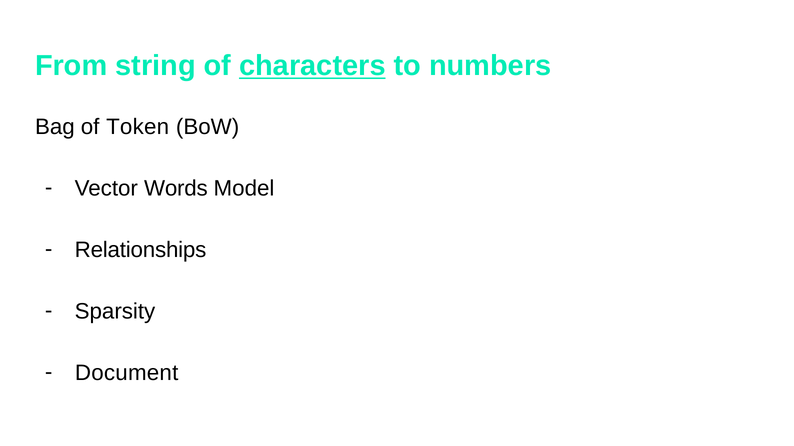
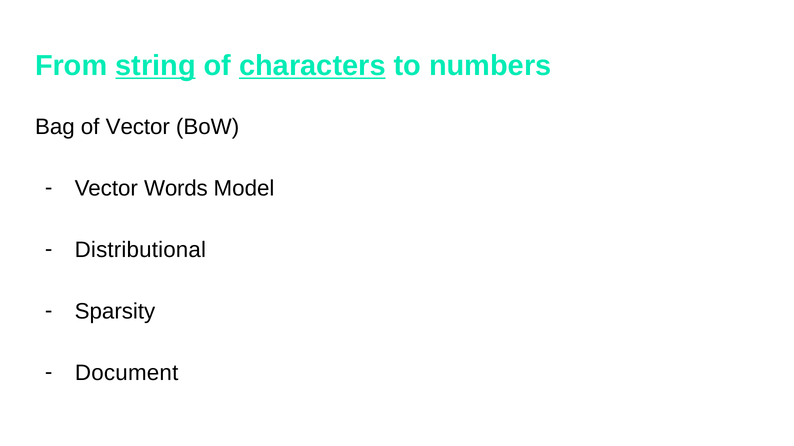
string underline: none -> present (156, 66)
of Token: Token -> Vector (138, 127)
Relationships: Relationships -> Distributional (140, 250)
